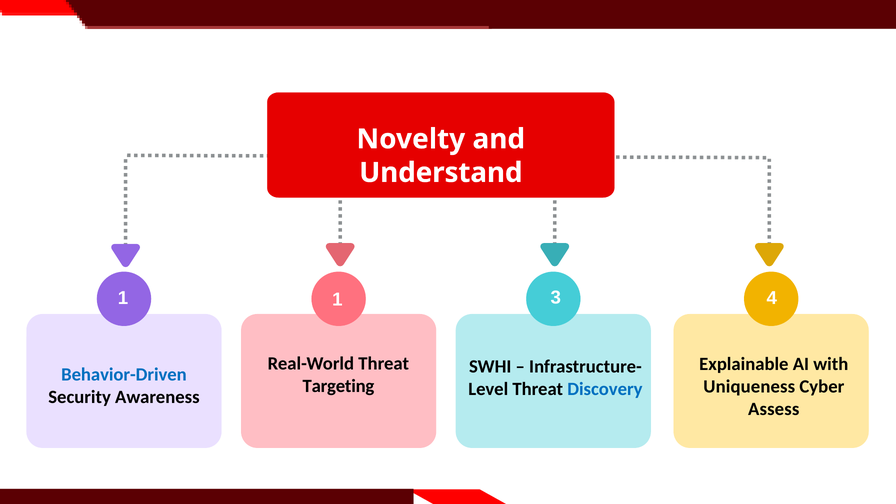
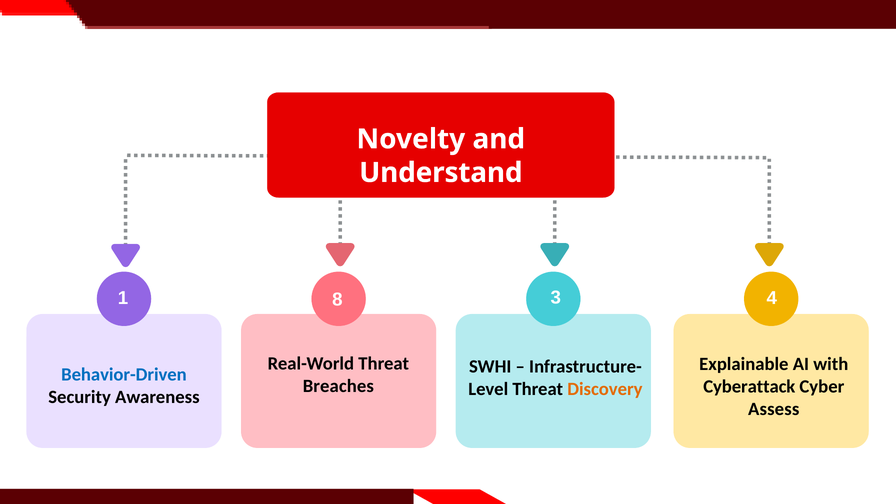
1 1: 1 -> 8 (337, 300)
Targeting: Targeting -> Breaches (338, 386)
Uniqueness: Uniqueness -> Cyberattack (749, 387)
Discovery colour: blue -> orange (605, 389)
